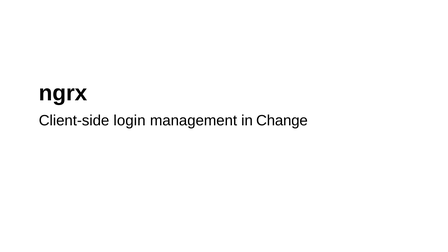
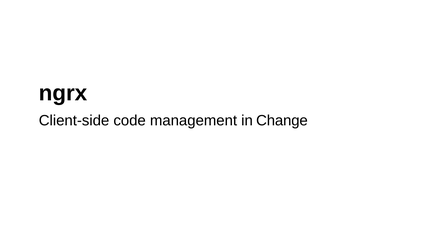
login: login -> code (130, 120)
